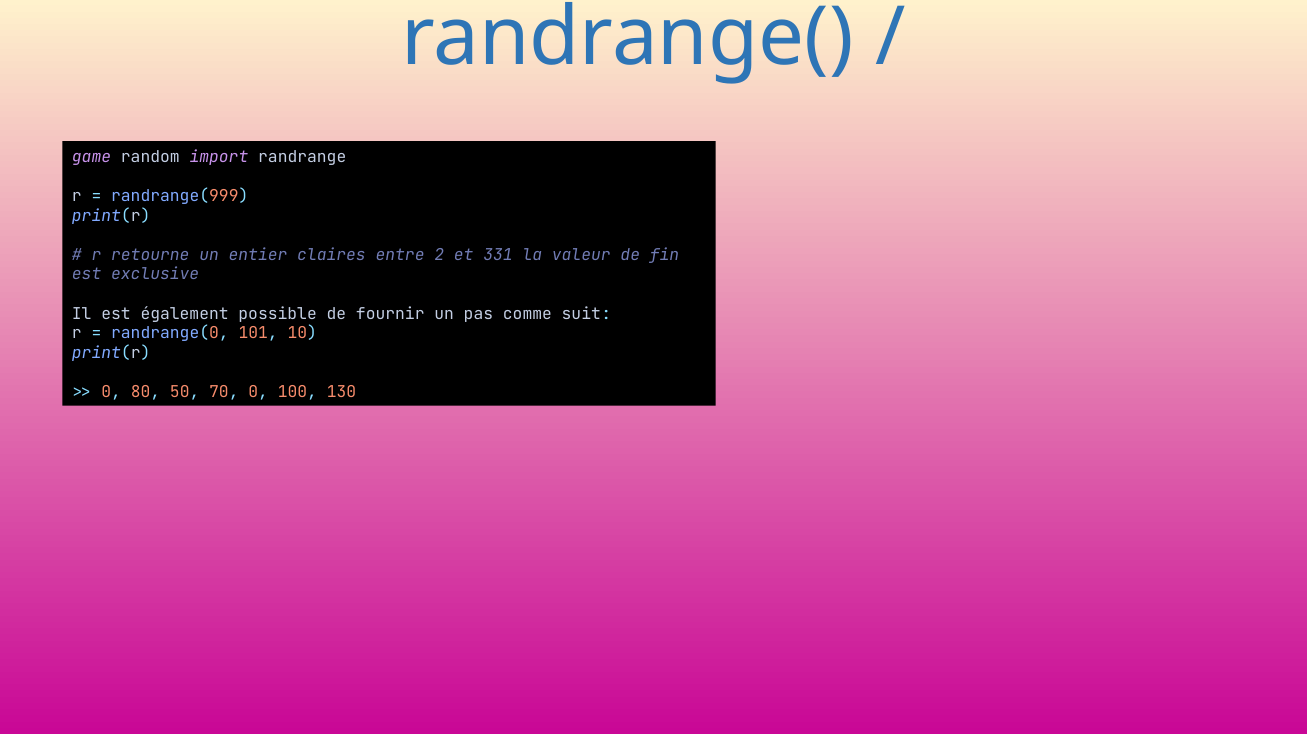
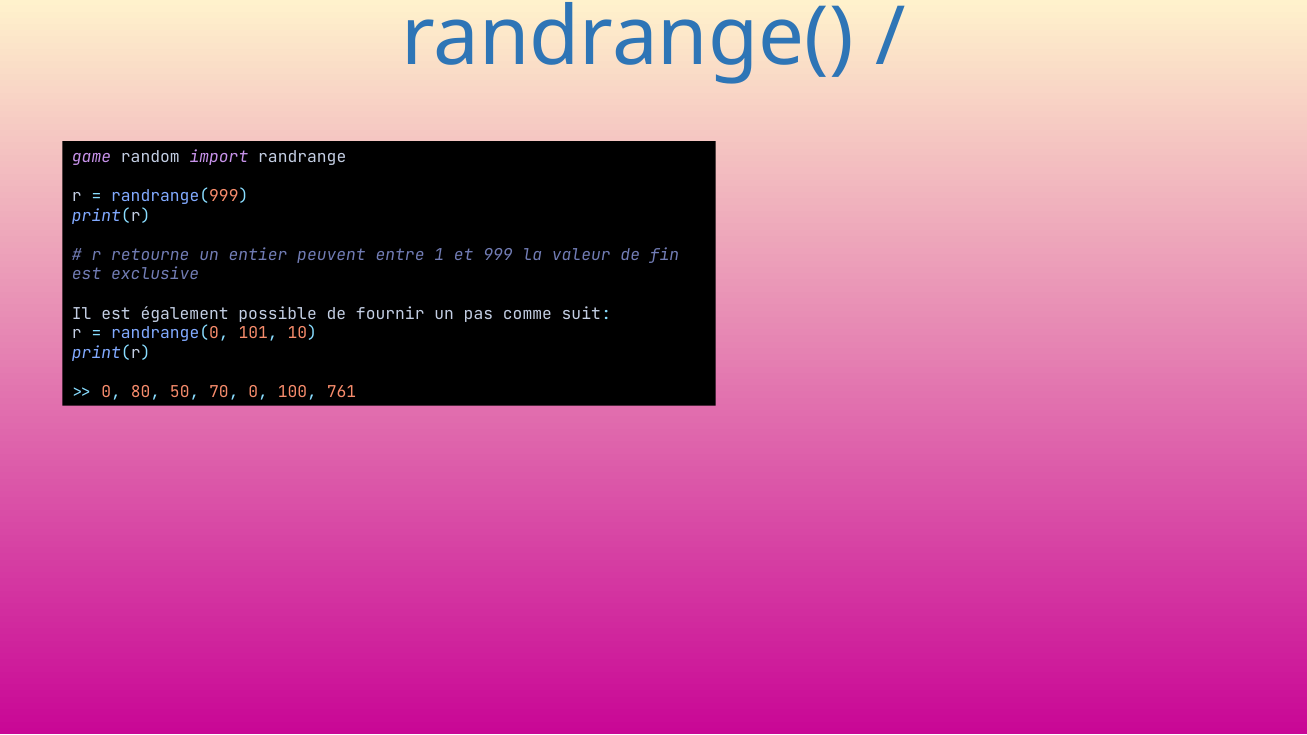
claires: claires -> peuvent (332, 255)
2: 2 -> 1 (439, 255)
331: 331 -> 999 (498, 255)
130: 130 -> 761 (341, 392)
